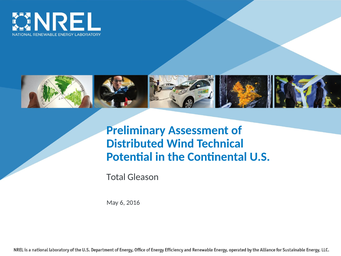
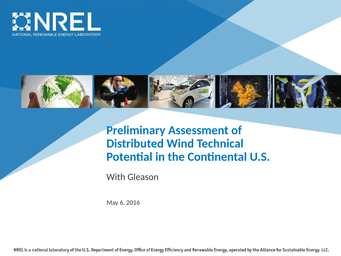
Total: Total -> With (116, 177)
